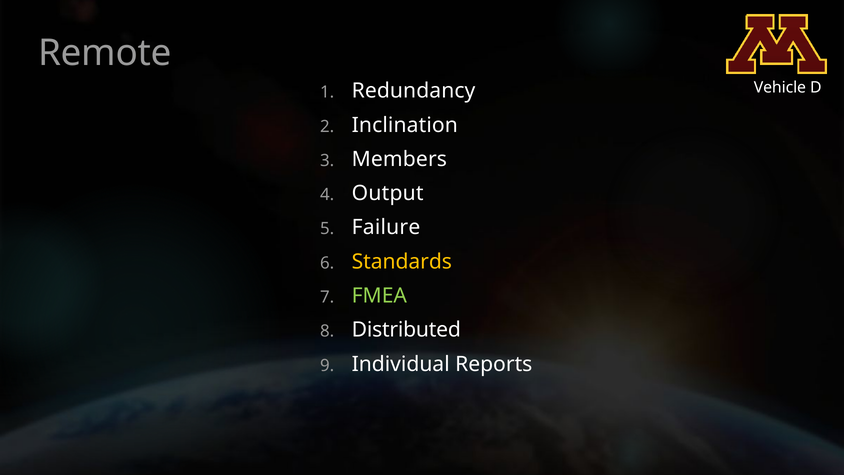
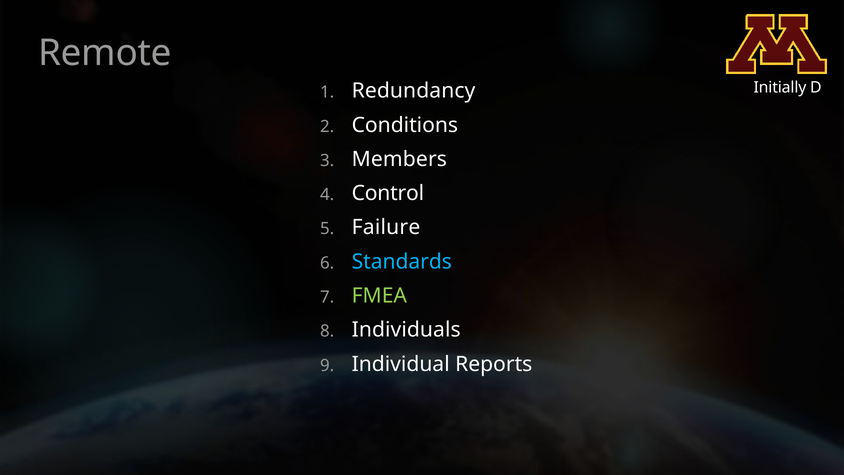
Vehicle: Vehicle -> Initially (780, 87)
Inclination: Inclination -> Conditions (405, 125)
Output: Output -> Control (388, 193)
Standards colour: yellow -> light blue (402, 262)
Distributed: Distributed -> Individuals (406, 330)
